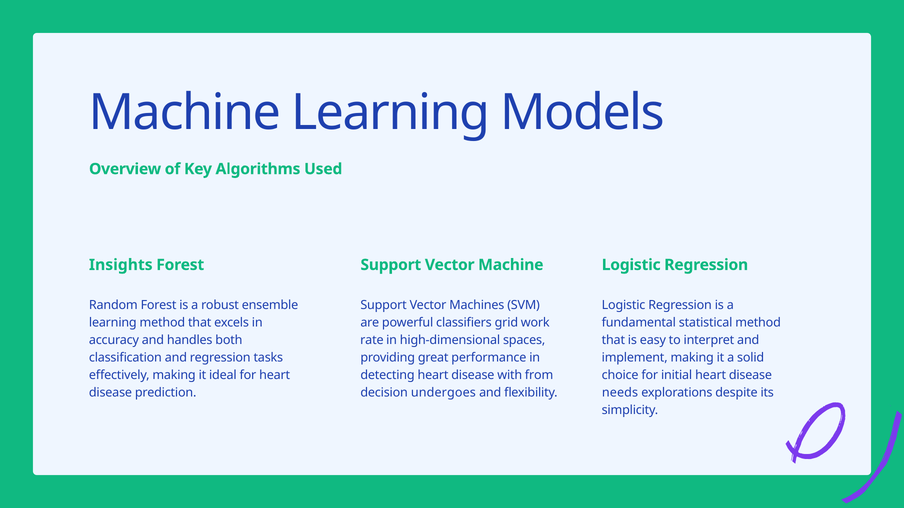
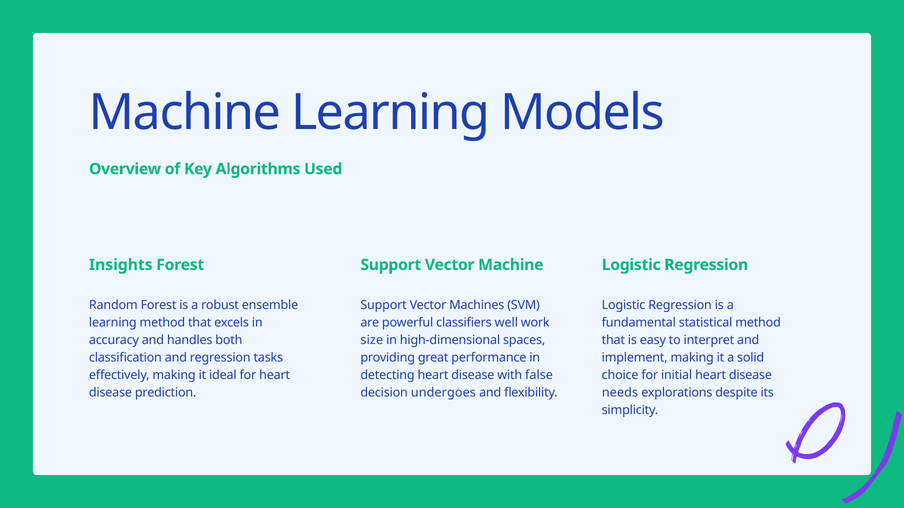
grid: grid -> well (506, 323)
rate: rate -> size (372, 340)
from: from -> false (539, 375)
